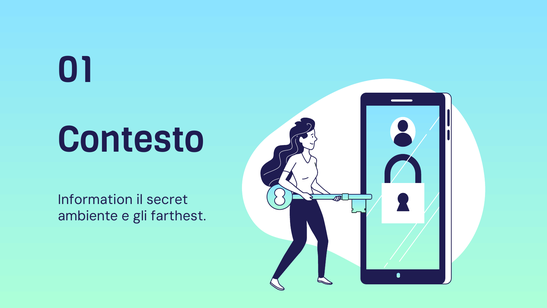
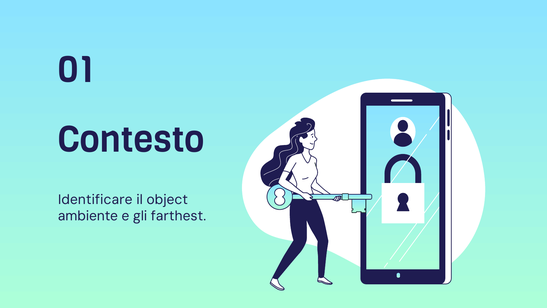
Information: Information -> Identificare (95, 199)
secret: secret -> object (167, 199)
